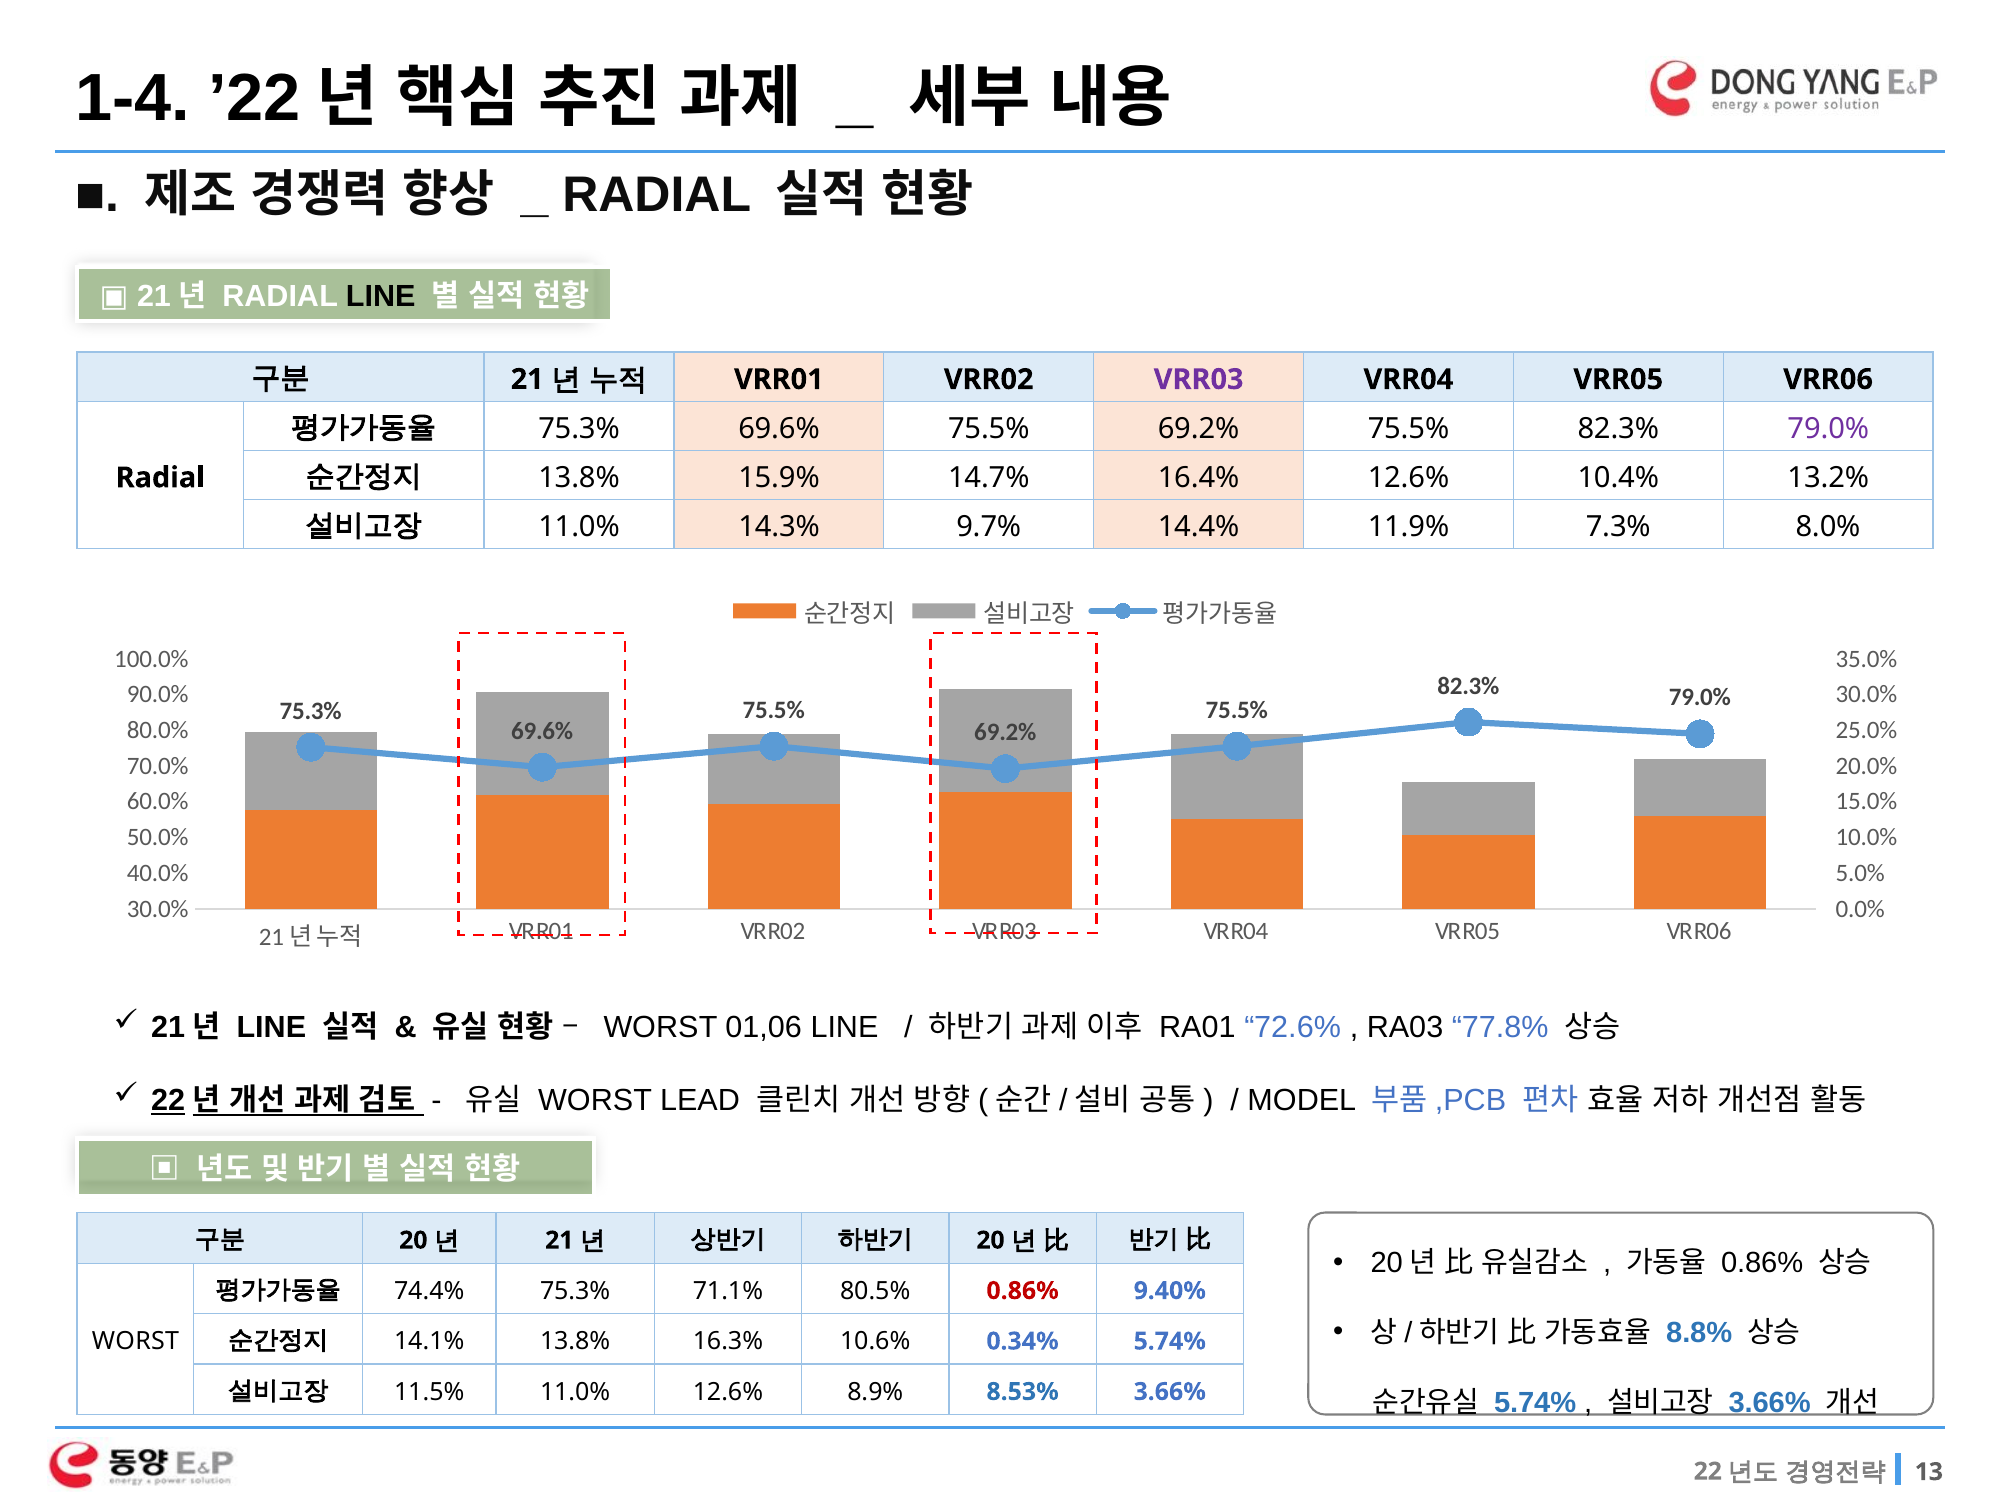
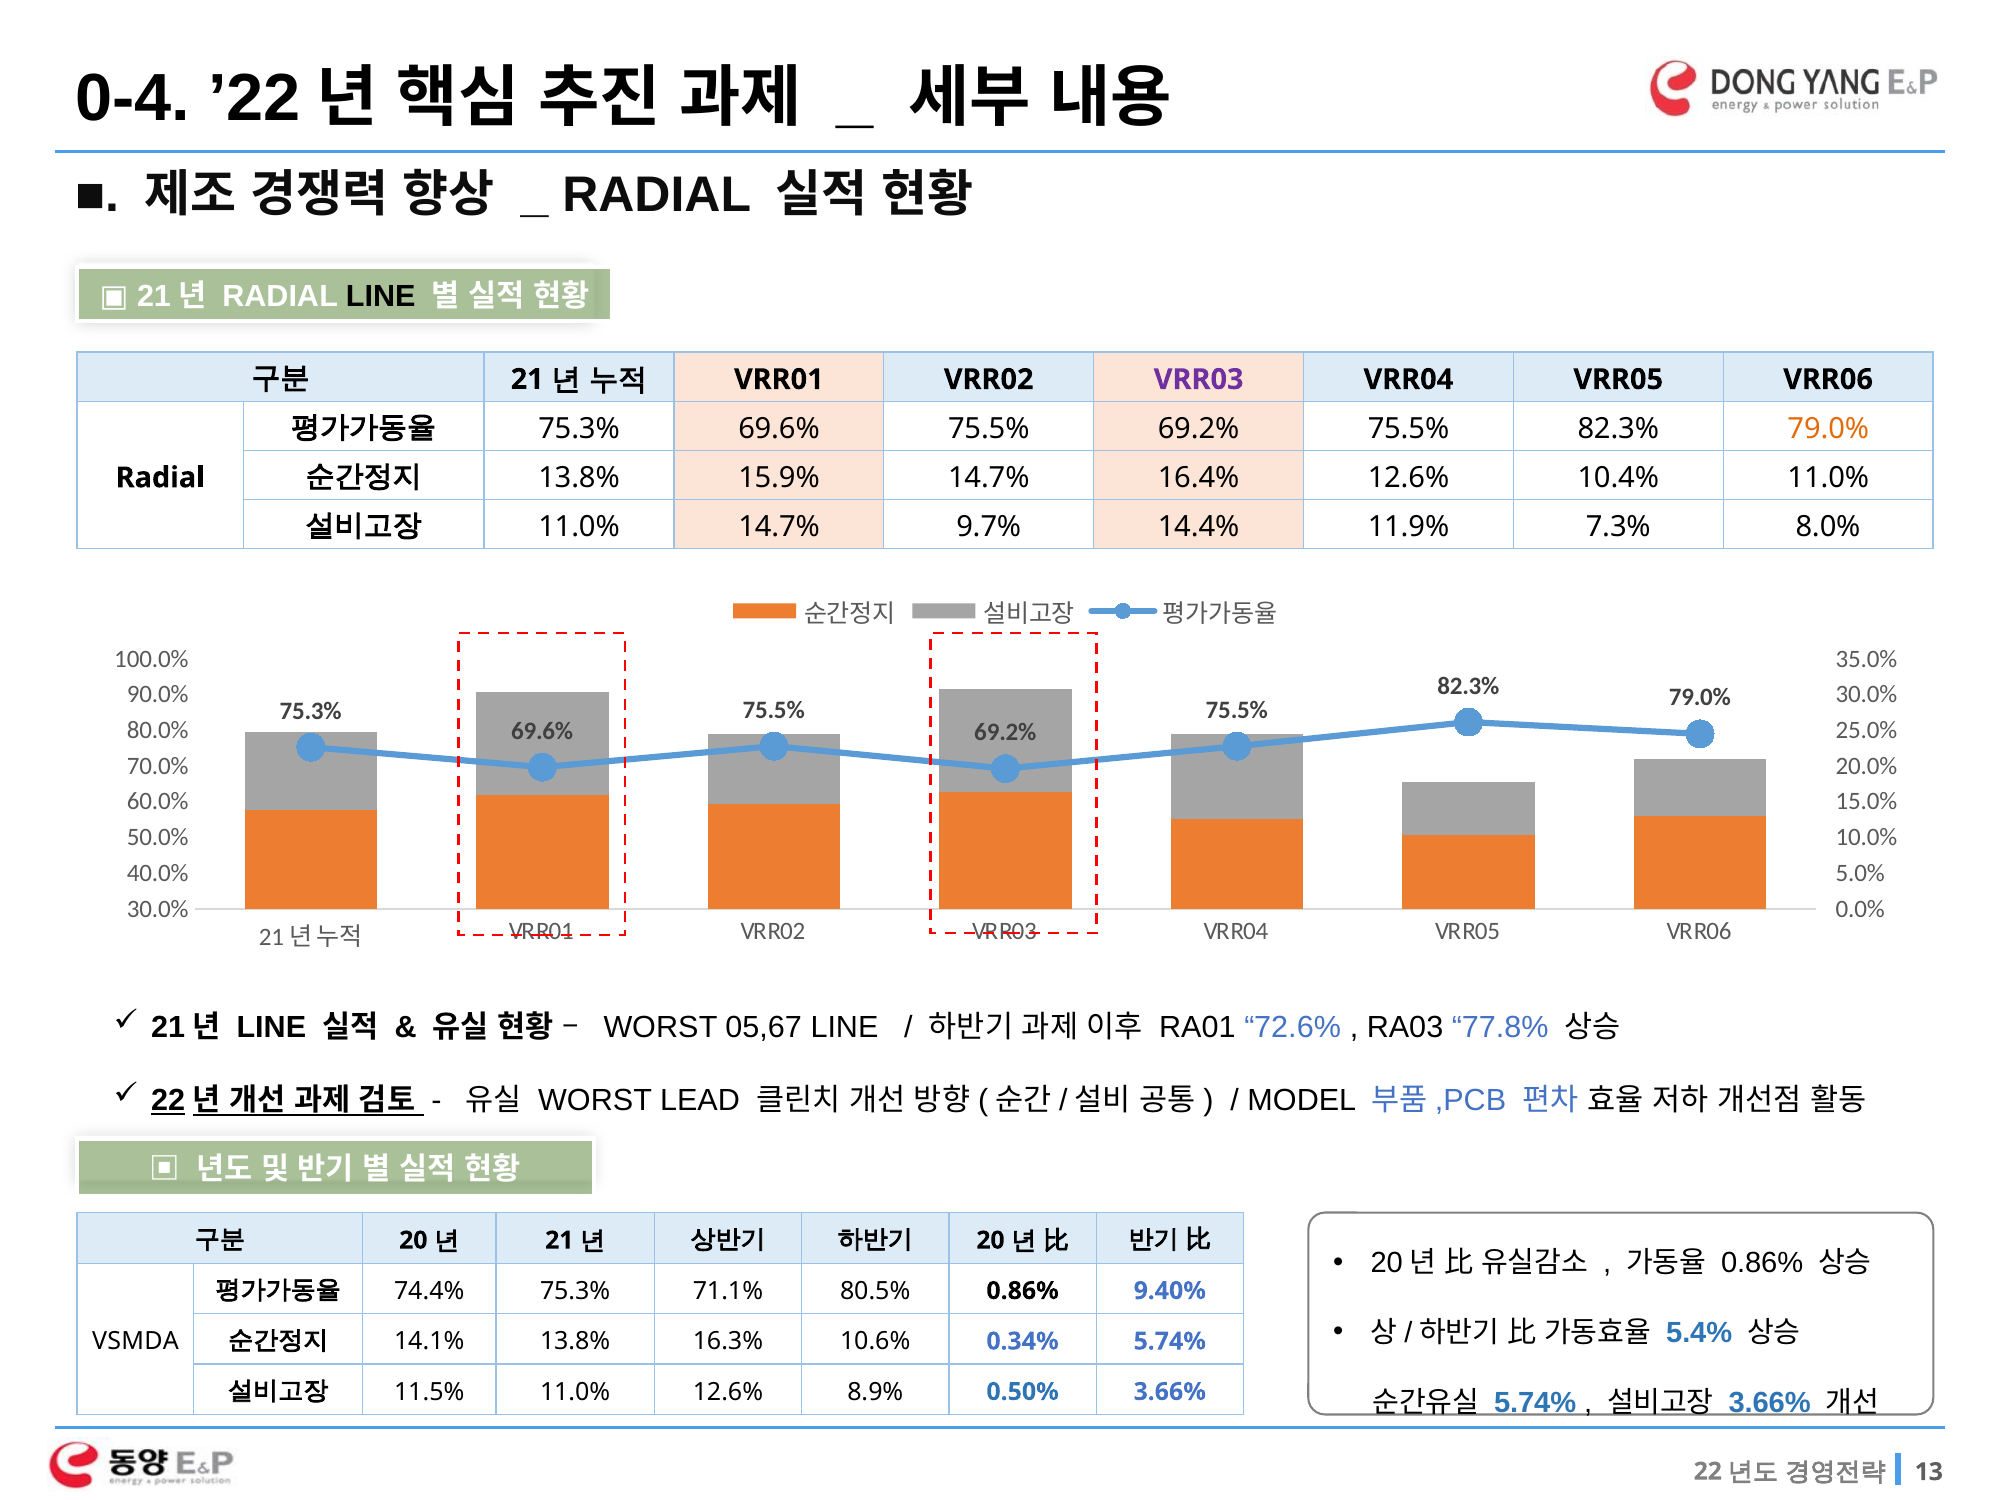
1-4: 1-4 -> 0-4 (133, 98)
79.0% colour: purple -> orange (1828, 429)
10.4% 13.2%: 13.2% -> 11.0% (1828, 478)
11.0% 14.3%: 14.3% -> 14.7% (779, 527)
01,06: 01,06 -> 05,67 (764, 1027)
0.86% colour: red -> black (1023, 1291)
8.8%: 8.8% -> 5.4% (1699, 1333)
WORST: WORST -> VSMDA (135, 1341)
8.53%: 8.53% -> 0.50% (1023, 1392)
